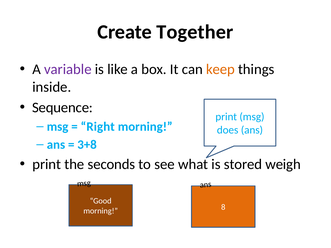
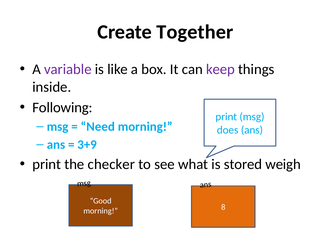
keep colour: orange -> purple (220, 69)
Sequence: Sequence -> Following (62, 108)
Right: Right -> Need (98, 127)
3+8: 3+8 -> 3+9 (87, 145)
seconds: seconds -> checker (111, 164)
